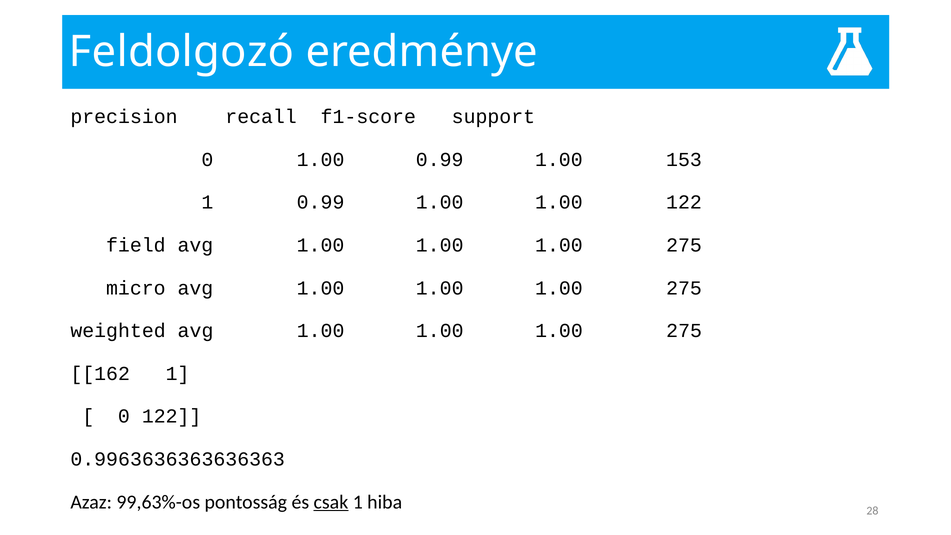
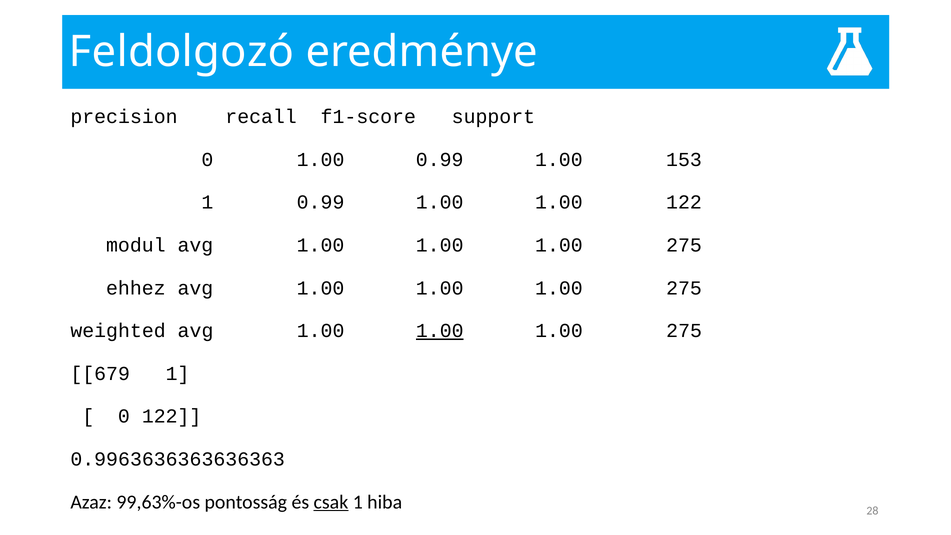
field: field -> modul (136, 245)
micro: micro -> ehhez (136, 288)
1.00 underline: none -> present (440, 331)
162: 162 -> 679 (100, 374)
